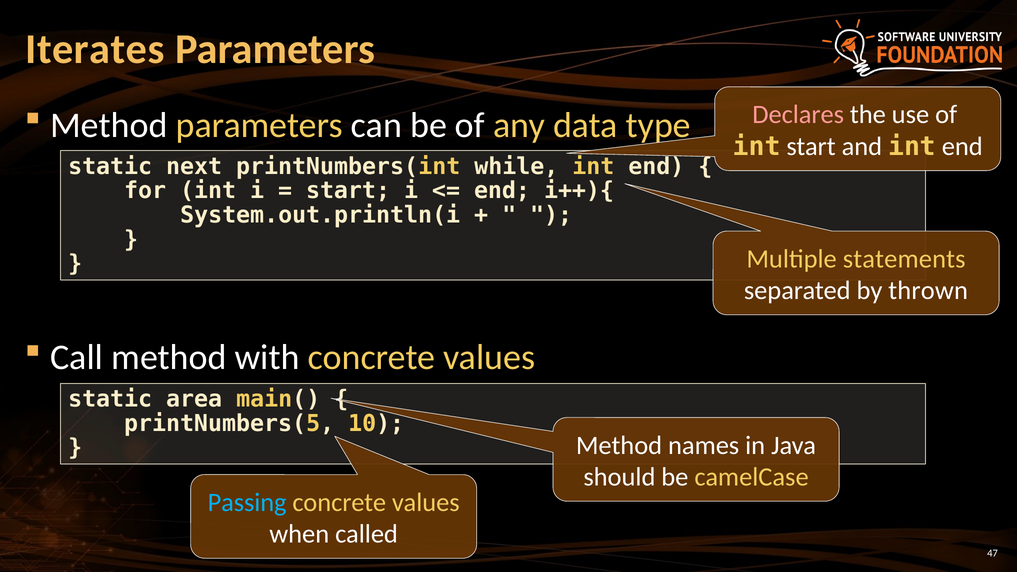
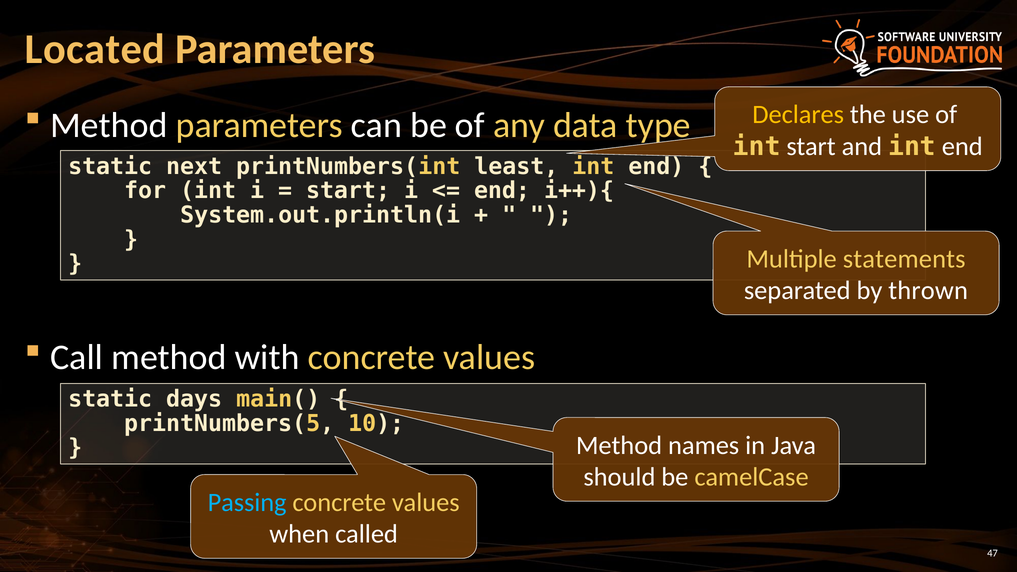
Iterates: Iterates -> Located (95, 49)
Declares colour: pink -> yellow (798, 115)
while: while -> least (516, 166)
area: area -> days (194, 399)
